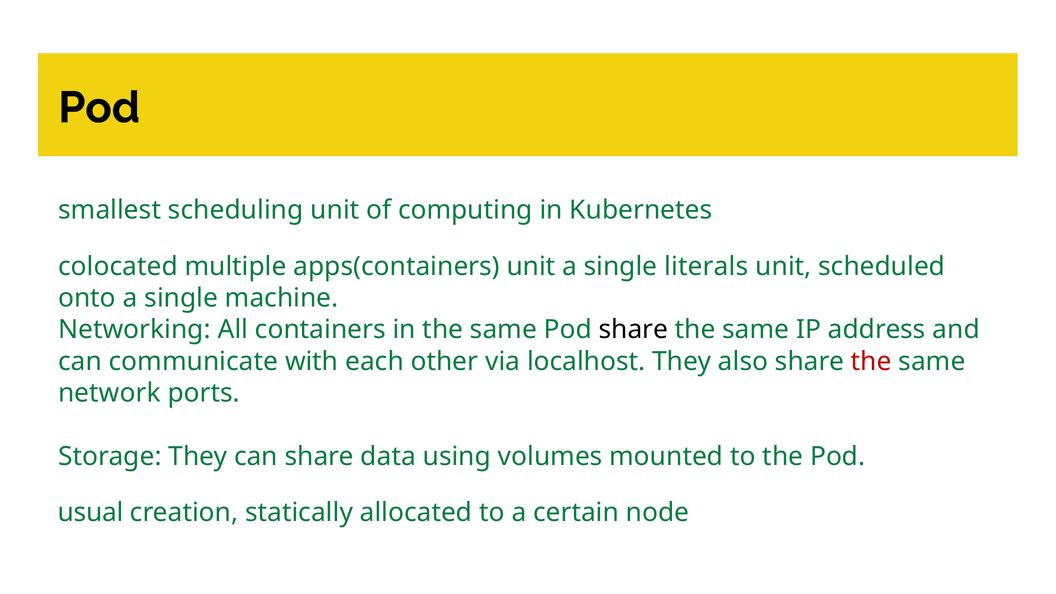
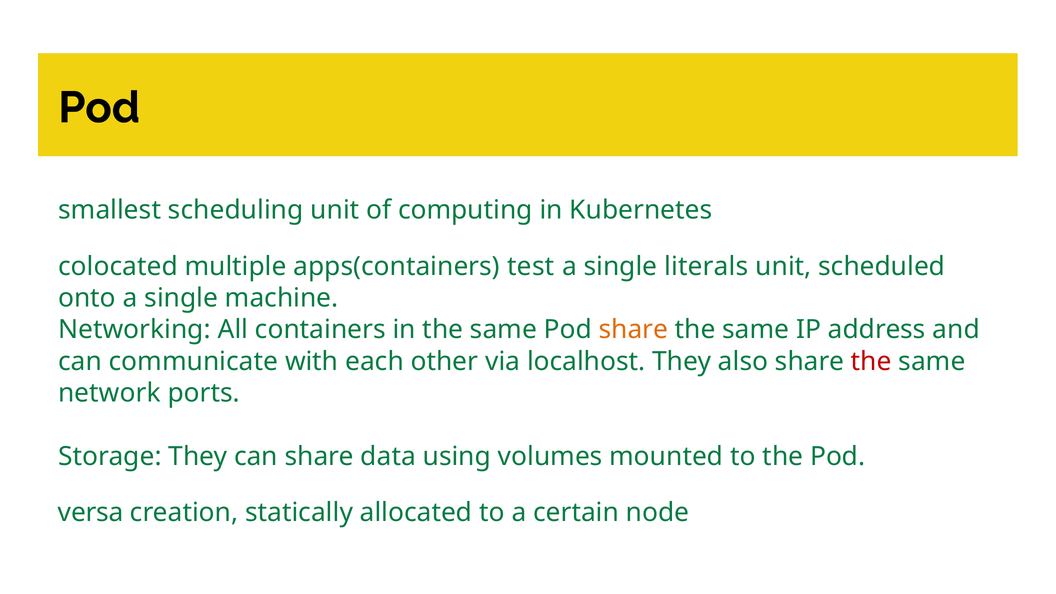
apps(containers unit: unit -> test (531, 266)
share colour: black -> orange (633, 330)
usual: usual -> versa (91, 513)
